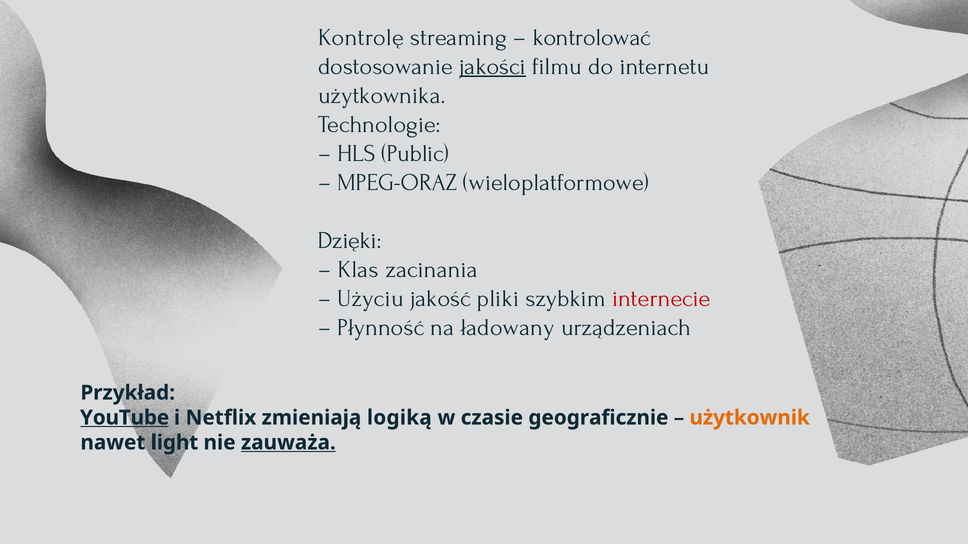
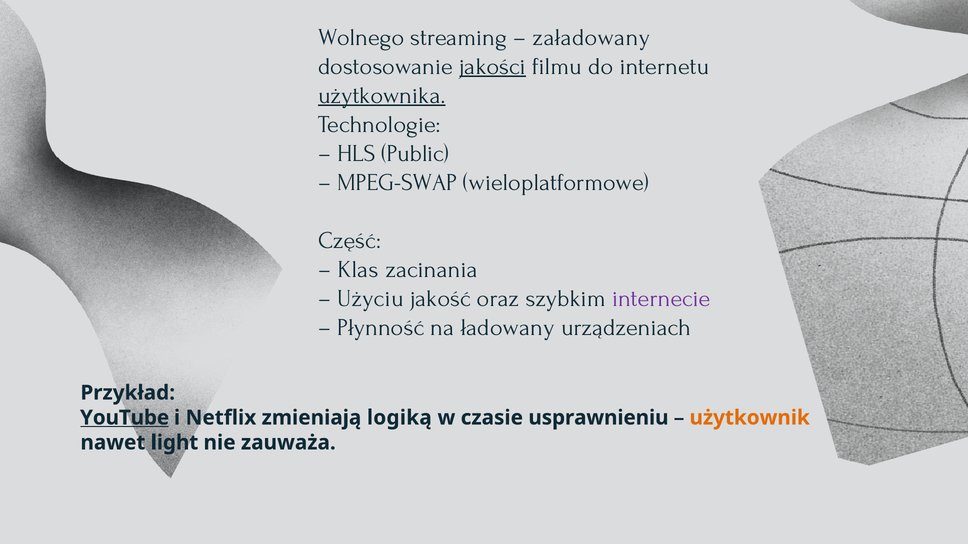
Kontrolę: Kontrolę -> Wolnego (361, 37)
kontrolować: kontrolować -> załadowany (592, 37)
użytkownika underline: none -> present (382, 95)
MPEG-ORAZ: MPEG-ORAZ -> MPEG-SWAP (397, 182)
Dzięki: Dzięki -> Część (349, 240)
pliki: pliki -> oraz (498, 298)
internecie colour: red -> purple (661, 298)
geograficznie: geograficznie -> usprawnieniu (598, 418)
zauważa underline: present -> none (288, 443)
